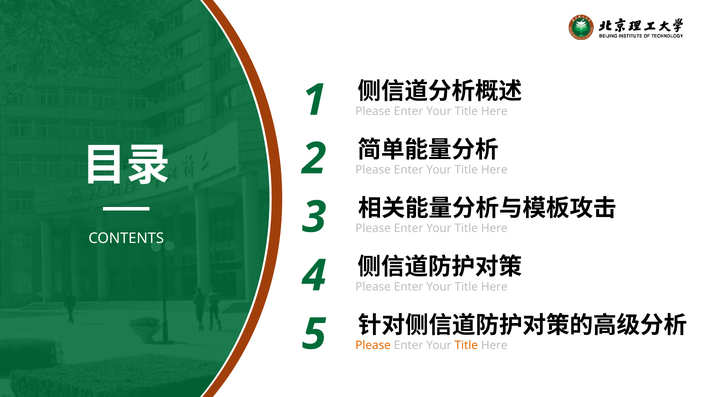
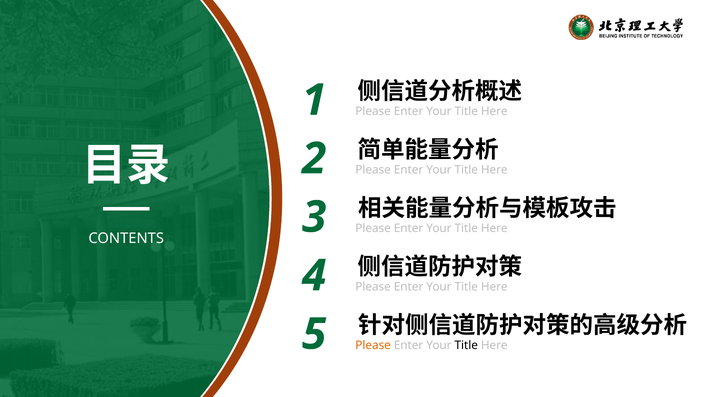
Title colour: orange -> black (466, 345)
